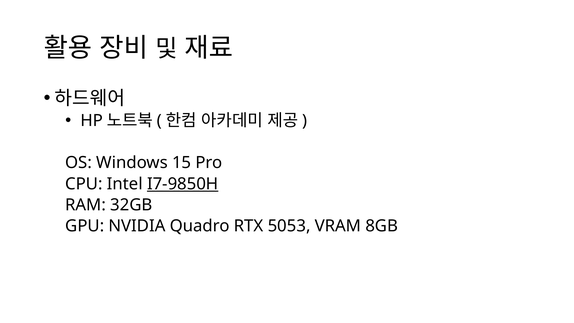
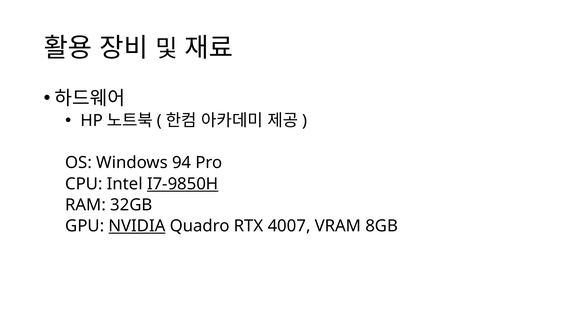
15: 15 -> 94 (182, 163)
NVIDIA underline: none -> present (137, 226)
5053: 5053 -> 4007 (289, 226)
